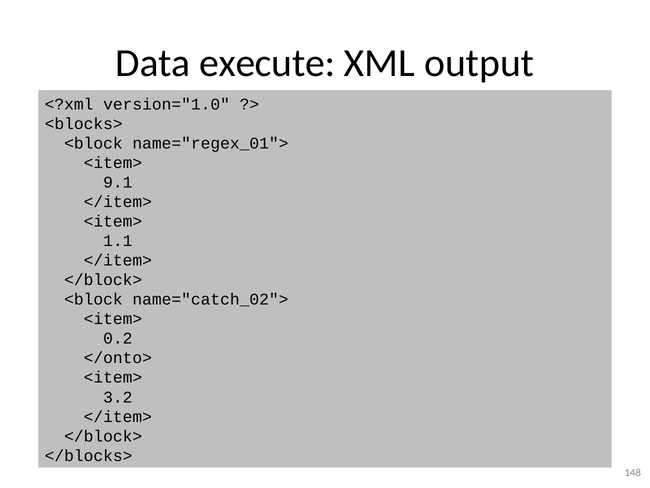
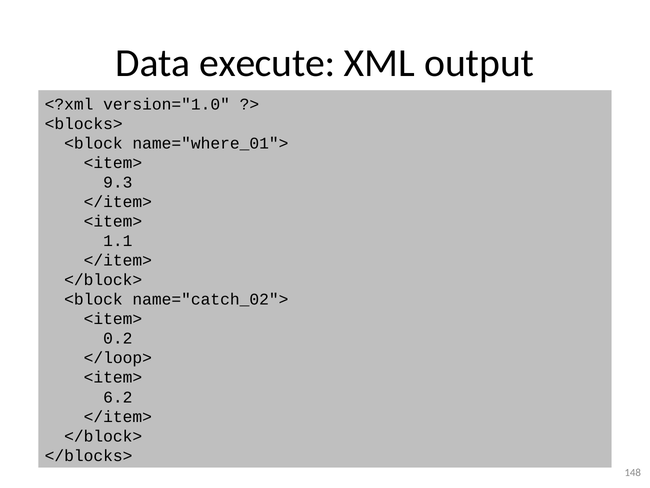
name="regex_01">: name="regex_01"> -> name="where_01"> (210, 143)
9.1: 9.1 -> 9.3 (118, 182)
</onto>: </onto> -> </loop> (118, 358)
3.2: 3.2 -> 6.2 (118, 397)
